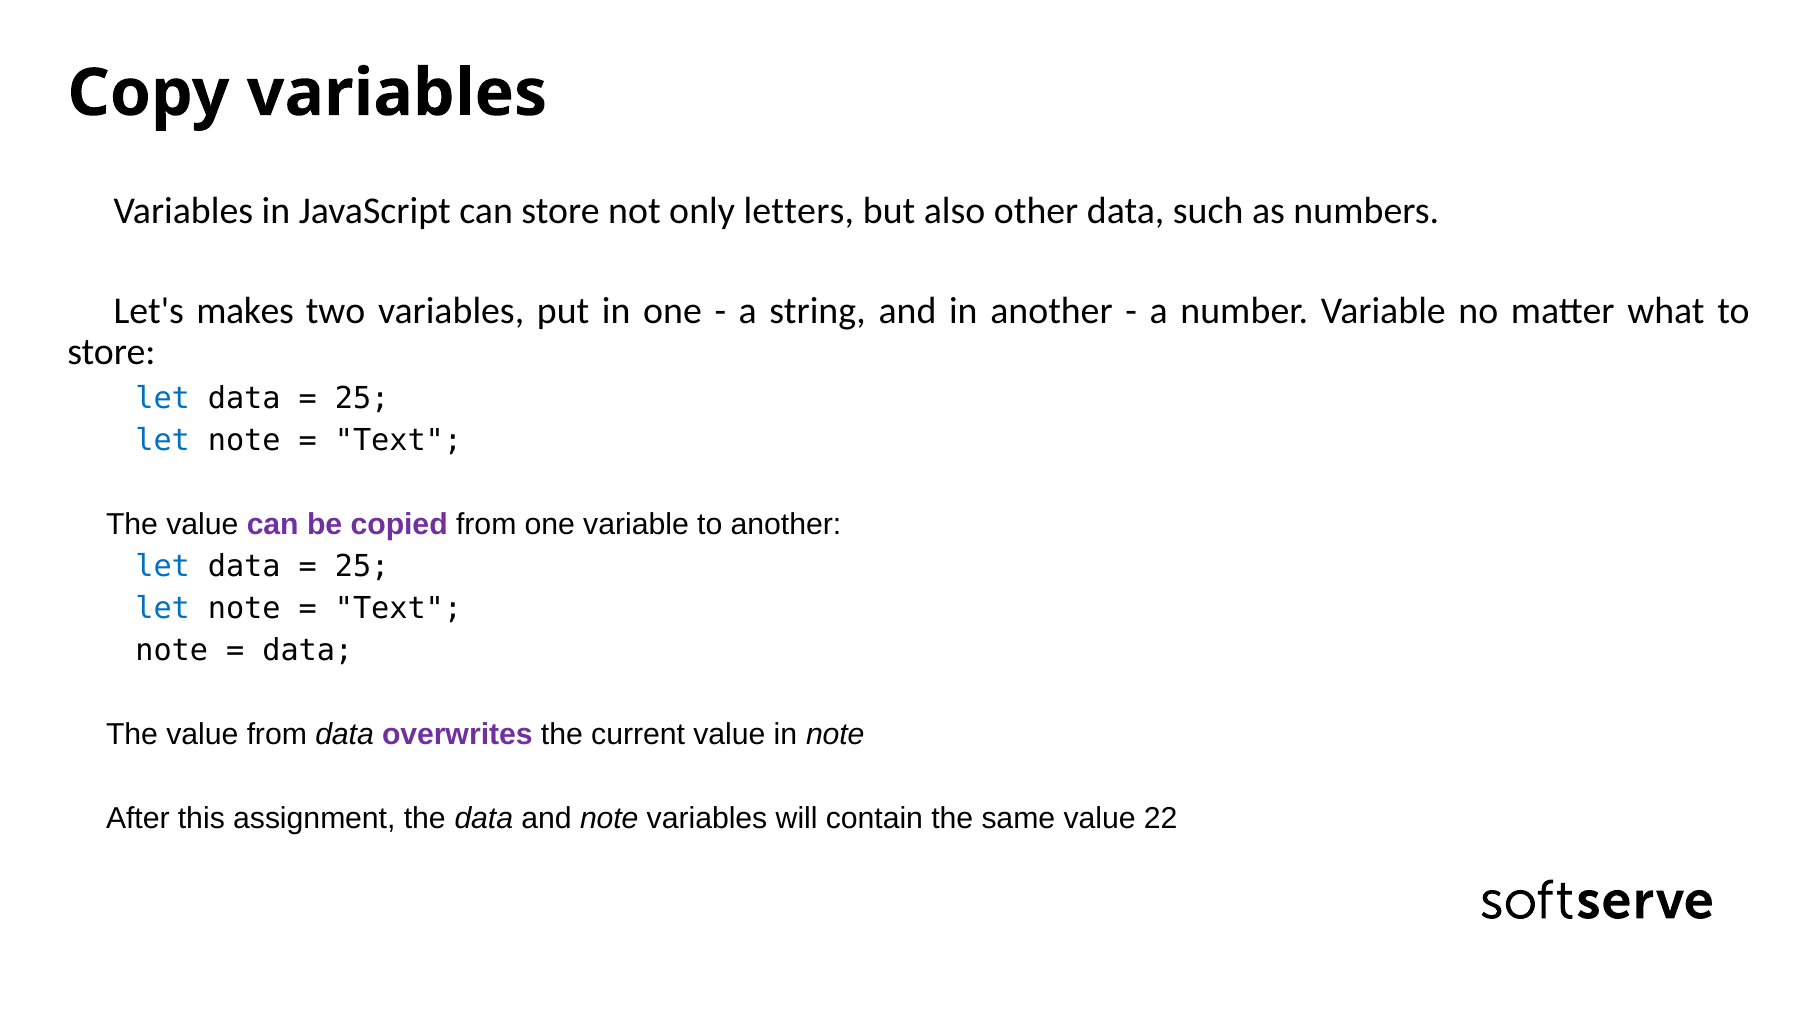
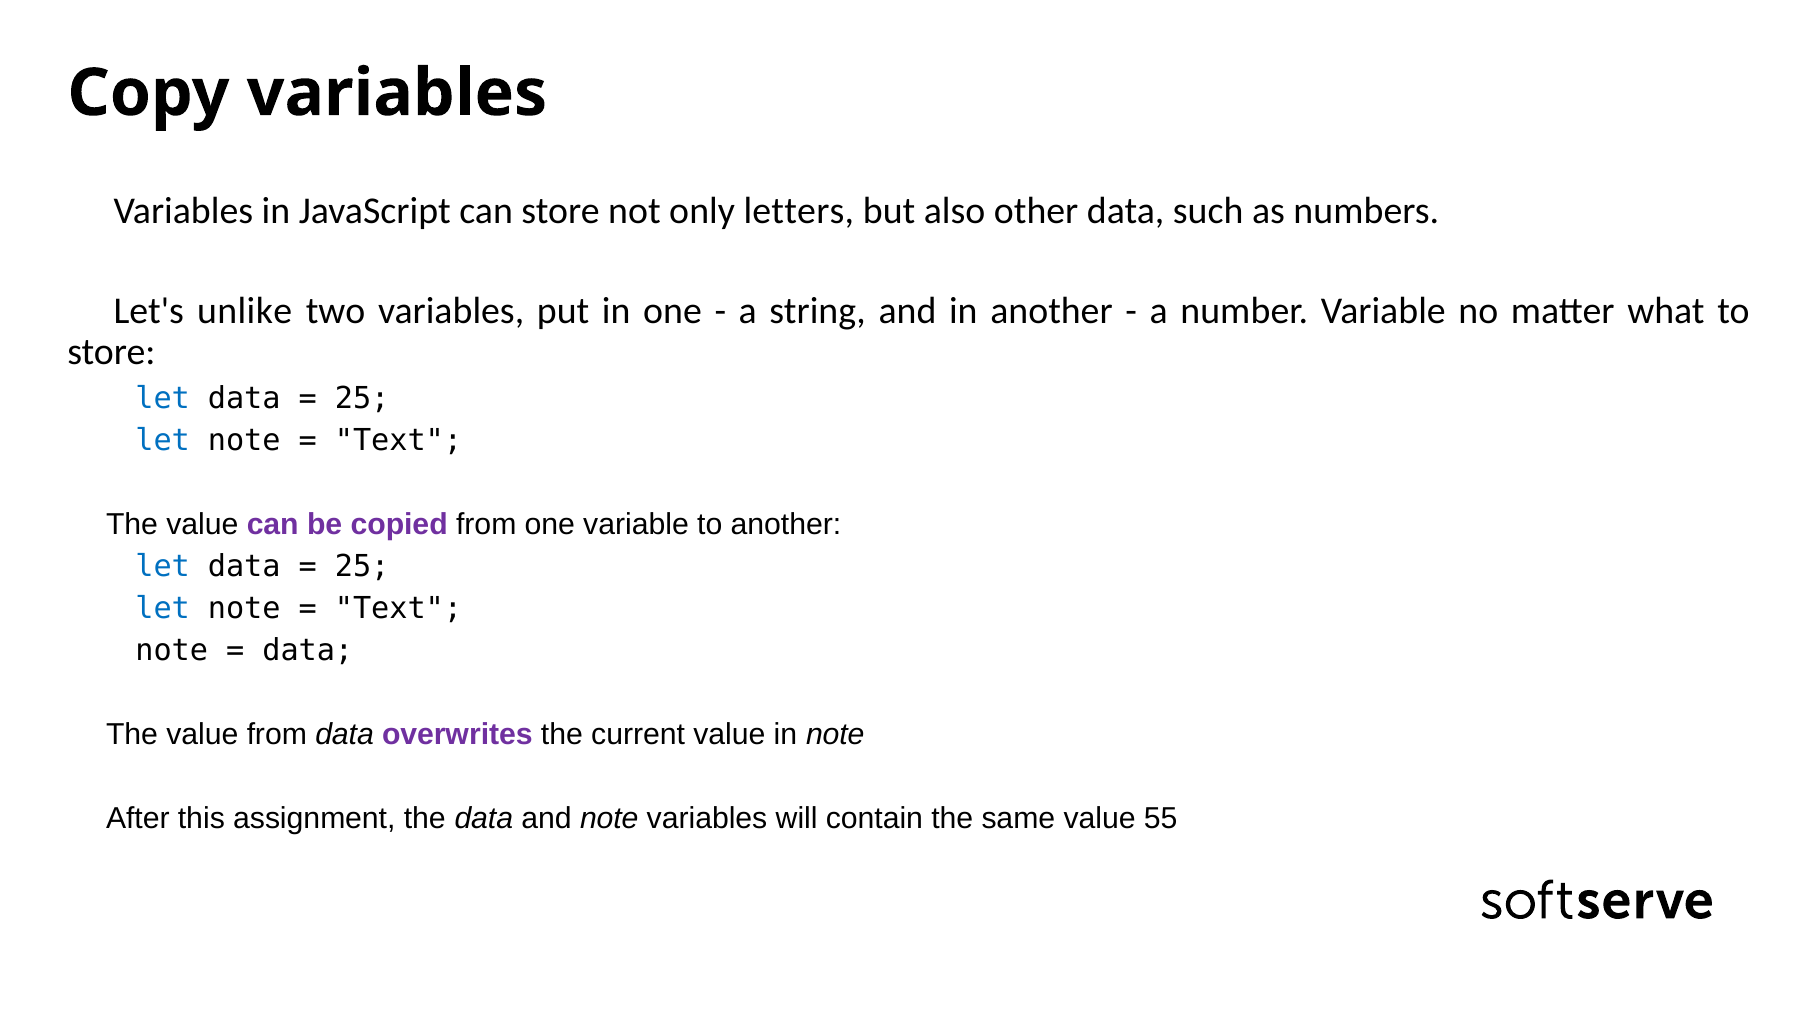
makes: makes -> unlike (245, 311)
22: 22 -> 55 (1161, 818)
